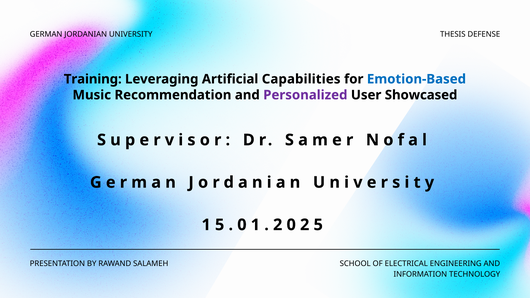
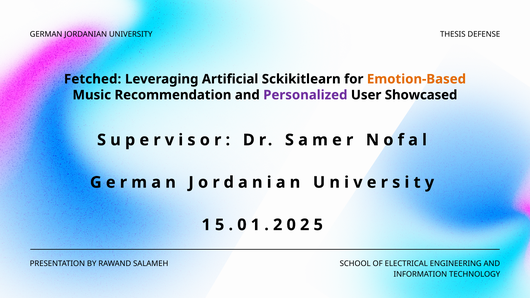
Training: Training -> Fetched (93, 79)
Capabilities: Capabilities -> Sckikitlearn (301, 79)
Emotion-Based colour: blue -> orange (416, 79)
